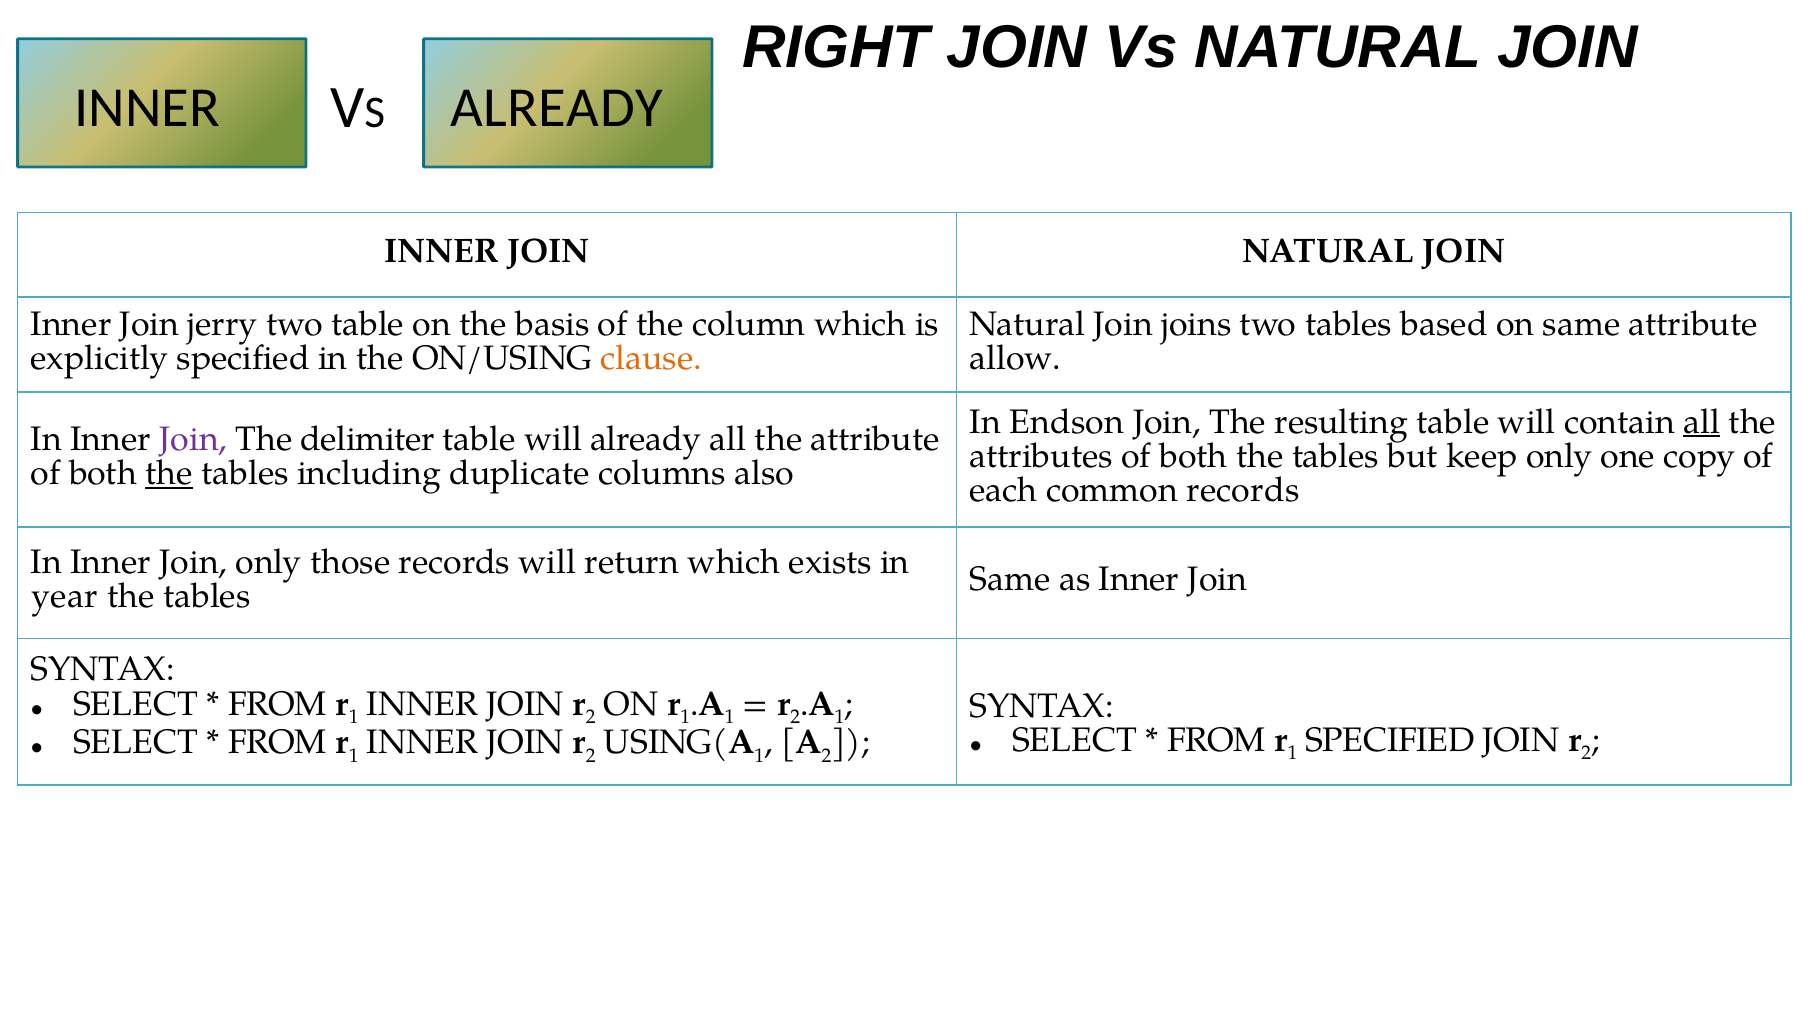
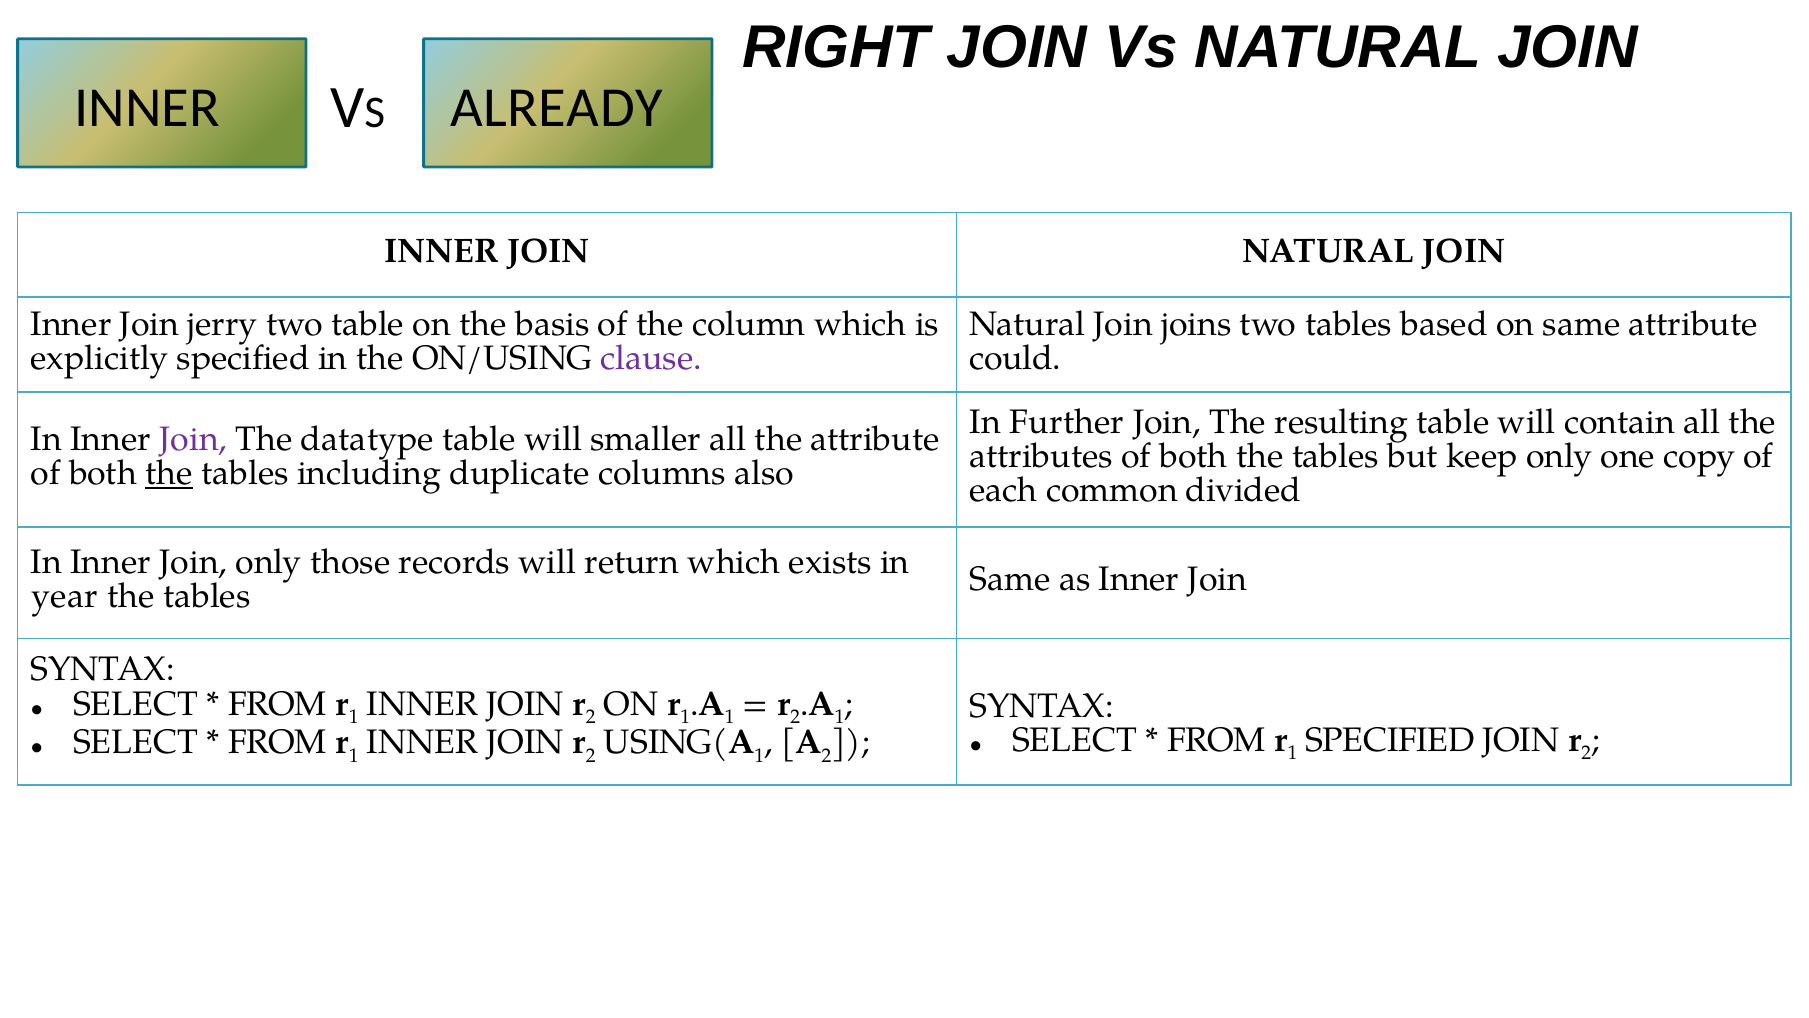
clause colour: orange -> purple (651, 358)
allow: allow -> could (1016, 358)
Endson: Endson -> Further (1067, 422)
all underline: present -> none (1702, 422)
delimiter: delimiter -> datatype (367, 439)
will already: already -> smaller (646, 439)
common records: records -> divided (1243, 490)
